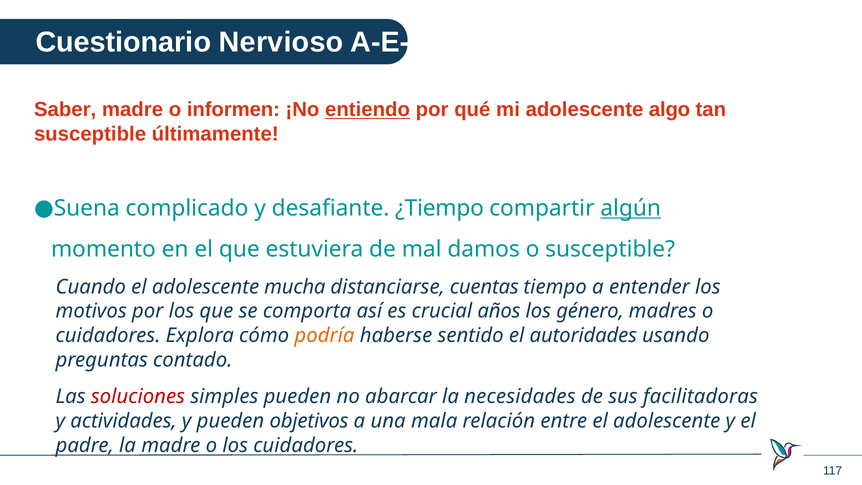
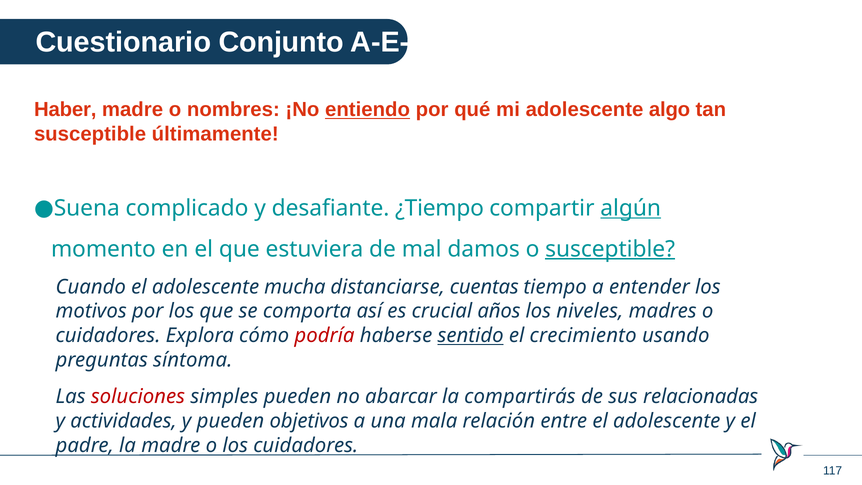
Nervioso: Nervioso -> Conjunto (281, 42)
Saber: Saber -> Haber (65, 110)
informen: informen -> nombres (233, 110)
susceptible underline: none -> present (610, 249)
género: género -> niveles (590, 311)
podría colour: orange -> red (324, 336)
sentido underline: none -> present (471, 336)
autoridades: autoridades -> crecimiento (583, 336)
contado: contado -> síntoma (193, 360)
necesidades: necesidades -> compartirás (520, 396)
facilitadoras: facilitadoras -> relacionadas (701, 396)
